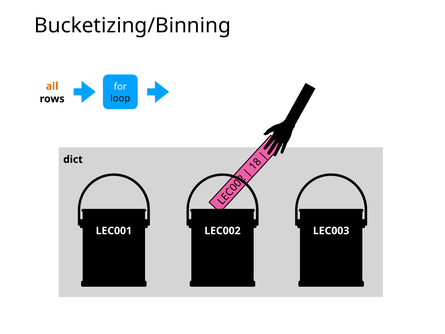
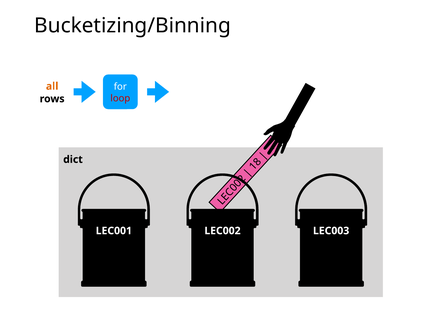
loop colour: black -> red (120, 98)
